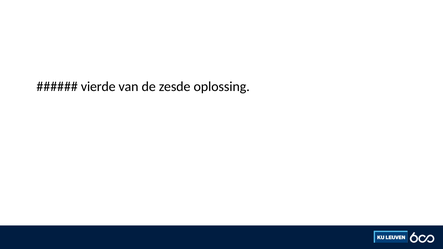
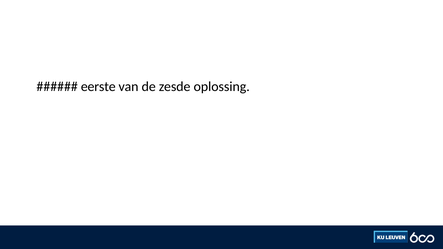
vierde: vierde -> eerste (98, 87)
